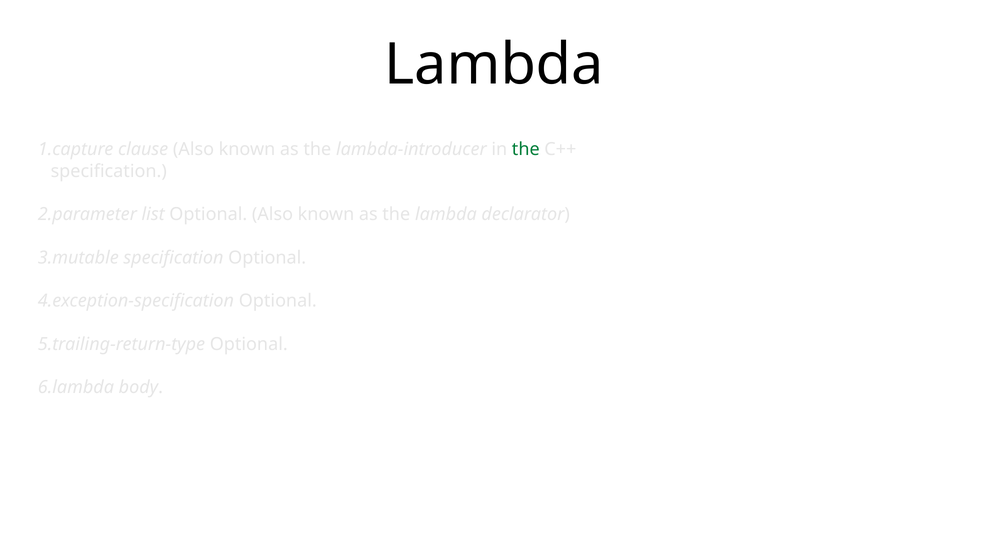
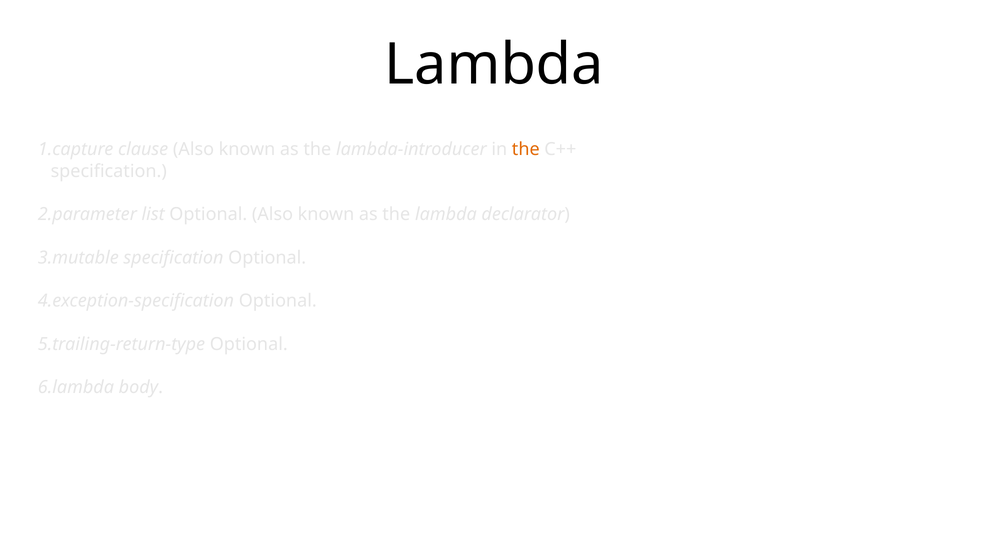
the colour: green -> orange (526, 149)
